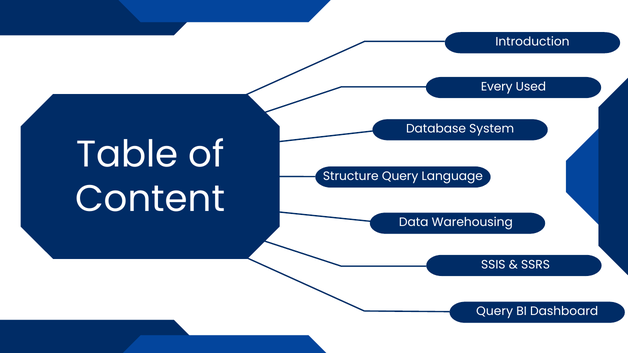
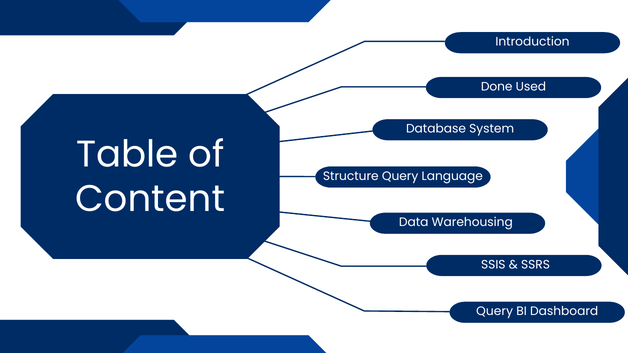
Every: Every -> Done (497, 87)
